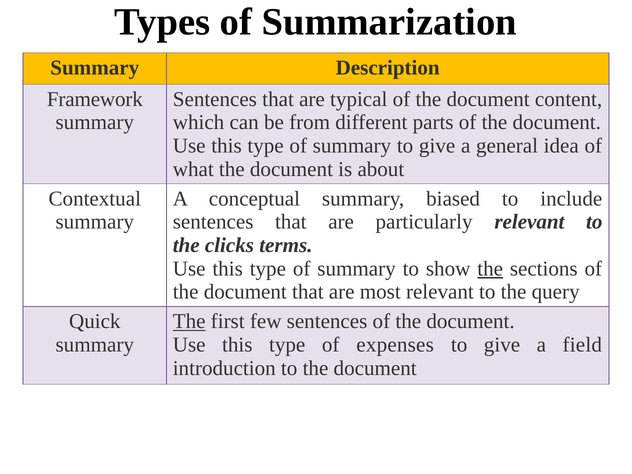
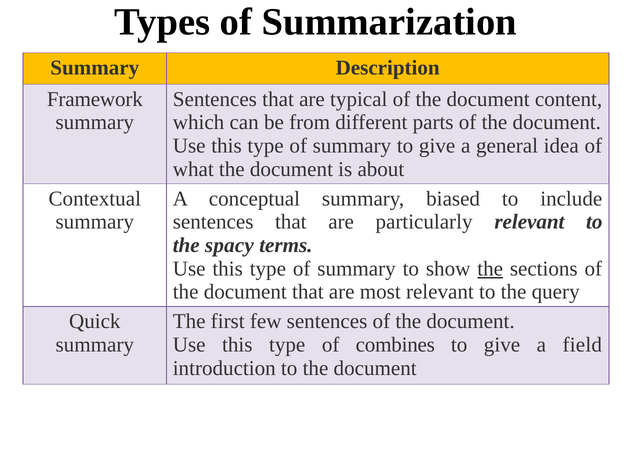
clicks: clicks -> spacy (229, 245)
The underline: present -> none (189, 322)
expenses: expenses -> combines (395, 345)
